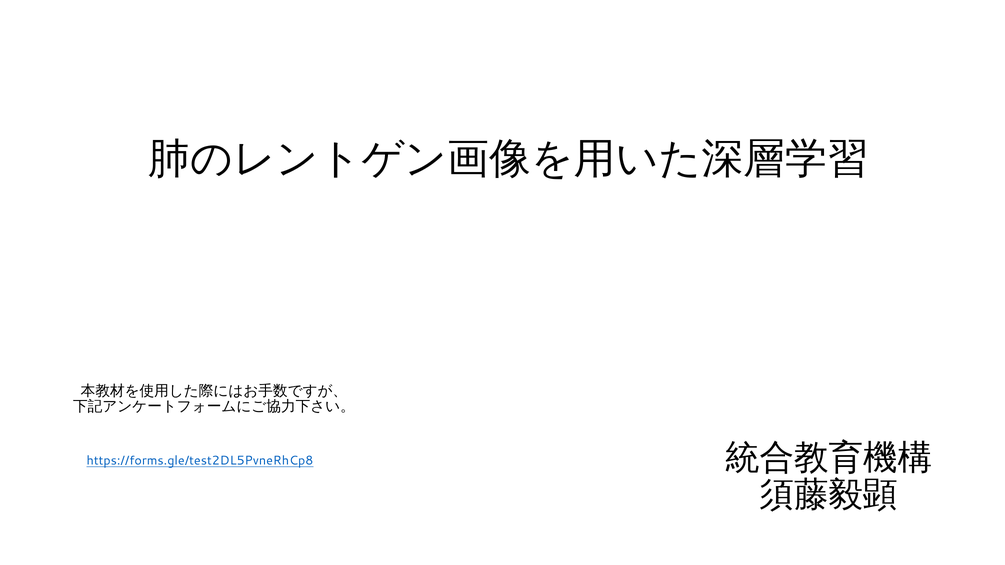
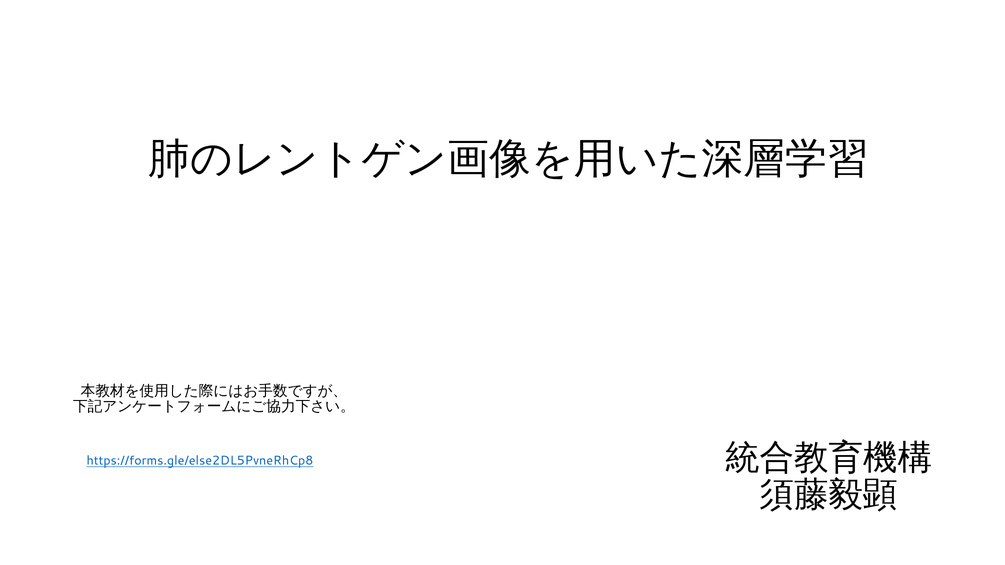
https://forms.gle/test2DL5PvneRhCp8: https://forms.gle/test2DL5PvneRhCp8 -> https://forms.gle/else2DL5PvneRhCp8 (200, 461)
